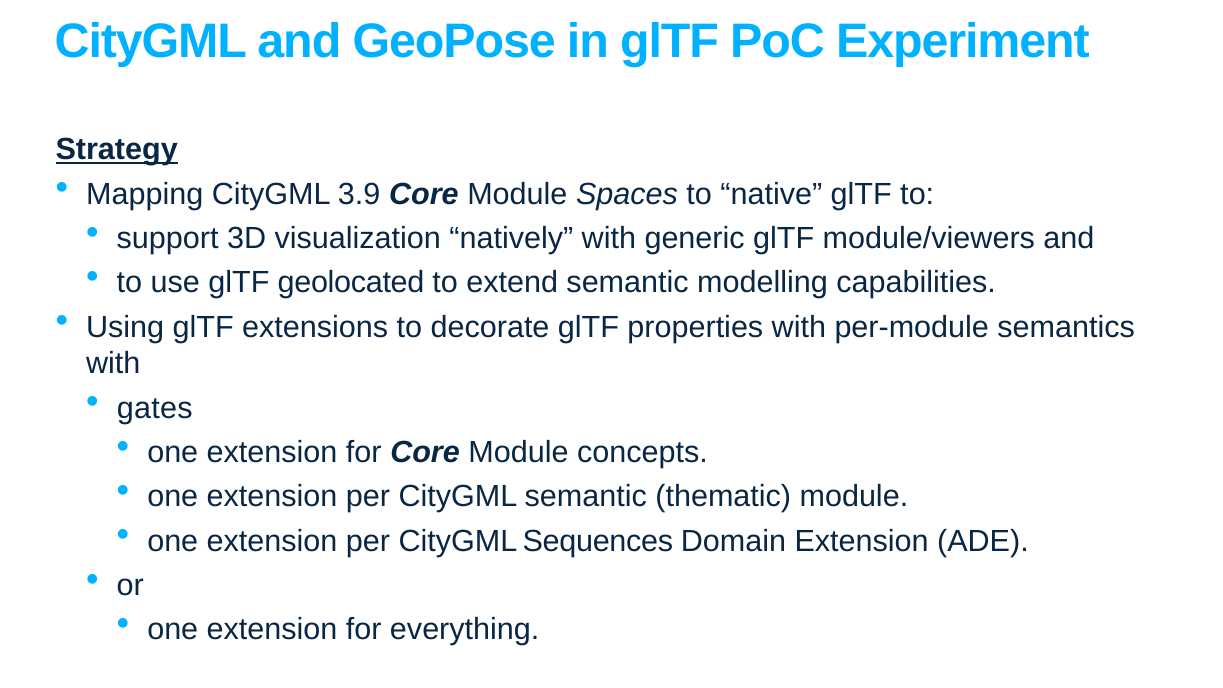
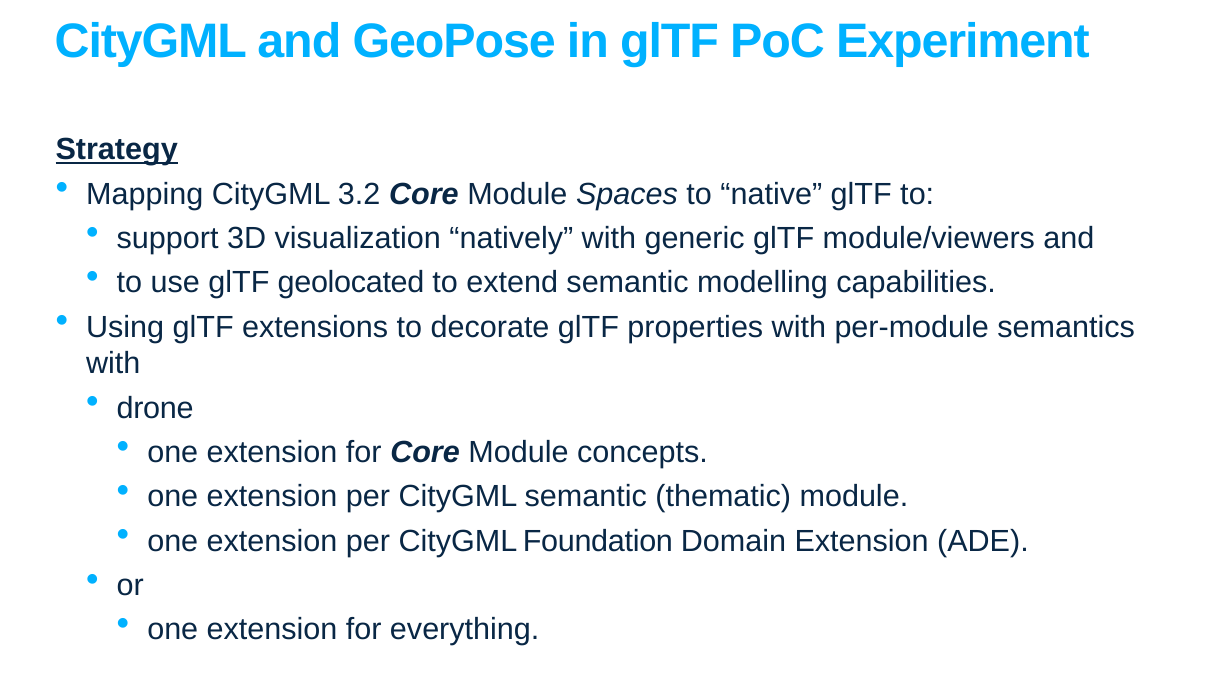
3.9: 3.9 -> 3.2 (359, 194)
gates: gates -> drone (155, 408)
Sequences: Sequences -> Foundation (598, 541)
